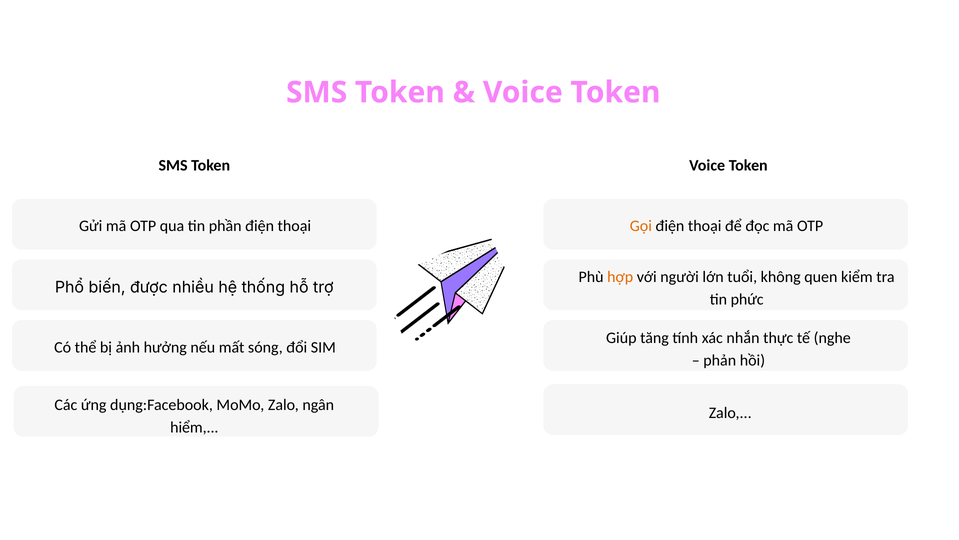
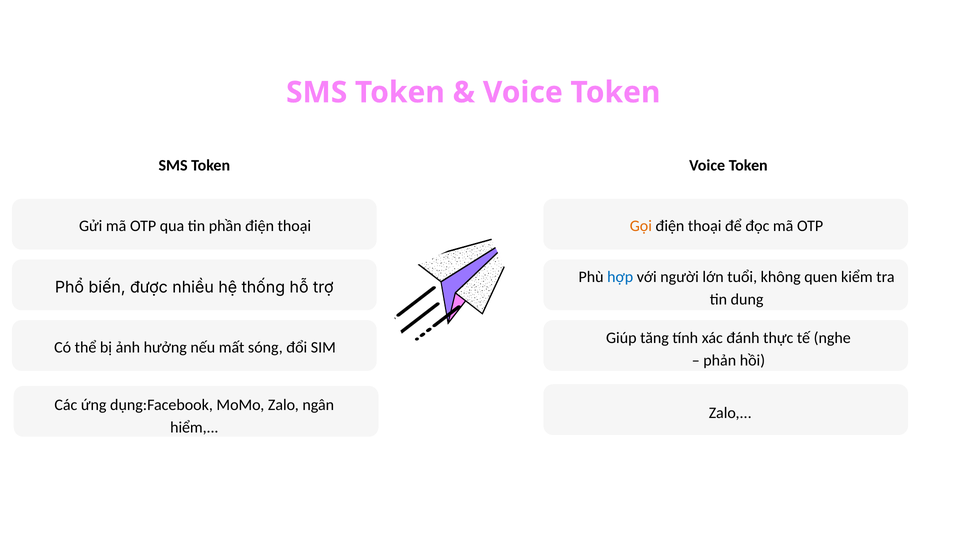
hợp colour: orange -> blue (620, 277)
phức: phức -> dung (747, 299)
nhắn: nhắn -> đánh (743, 338)
